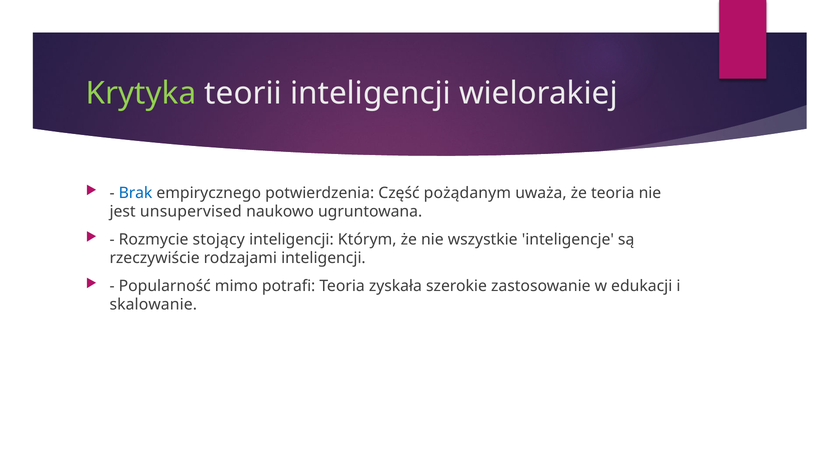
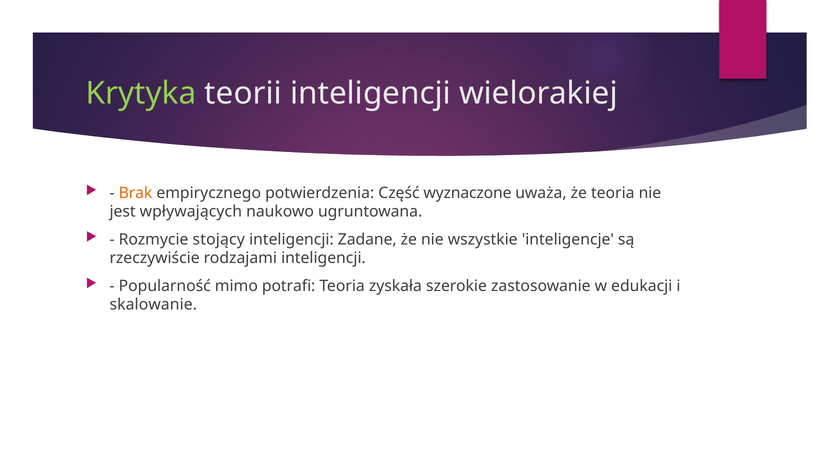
Brak colour: blue -> orange (135, 193)
pożądanym: pożądanym -> wyznaczone (468, 193)
unsupervised: unsupervised -> wpływających (191, 212)
Którym: Którym -> Zadane (367, 240)
